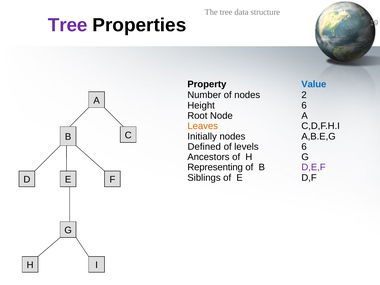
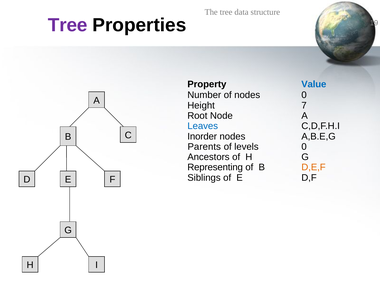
nodes 2: 2 -> 0 (304, 95)
Height 6: 6 -> 7 (304, 105)
Leaves colour: orange -> blue (203, 126)
Initially: Initially -> Inorder (202, 136)
Defined: Defined -> Parents (204, 147)
levels 6: 6 -> 0 (304, 147)
D,E,F colour: purple -> orange (314, 167)
